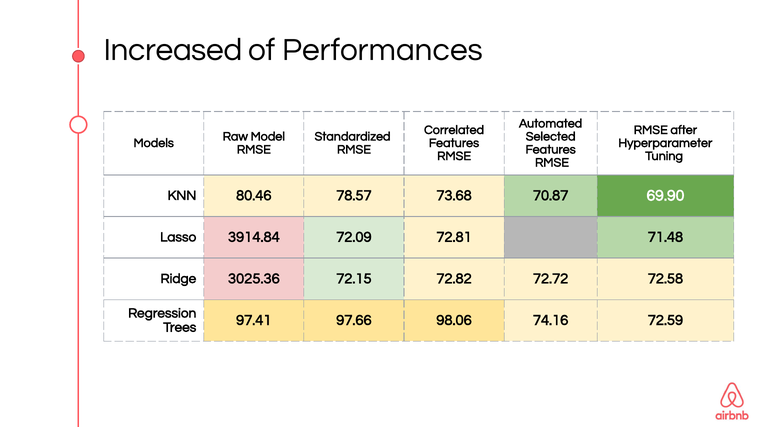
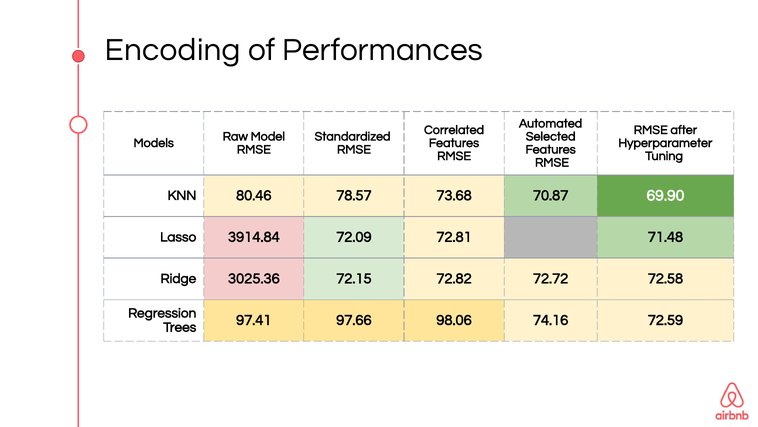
Increased: Increased -> Encoding (173, 50)
